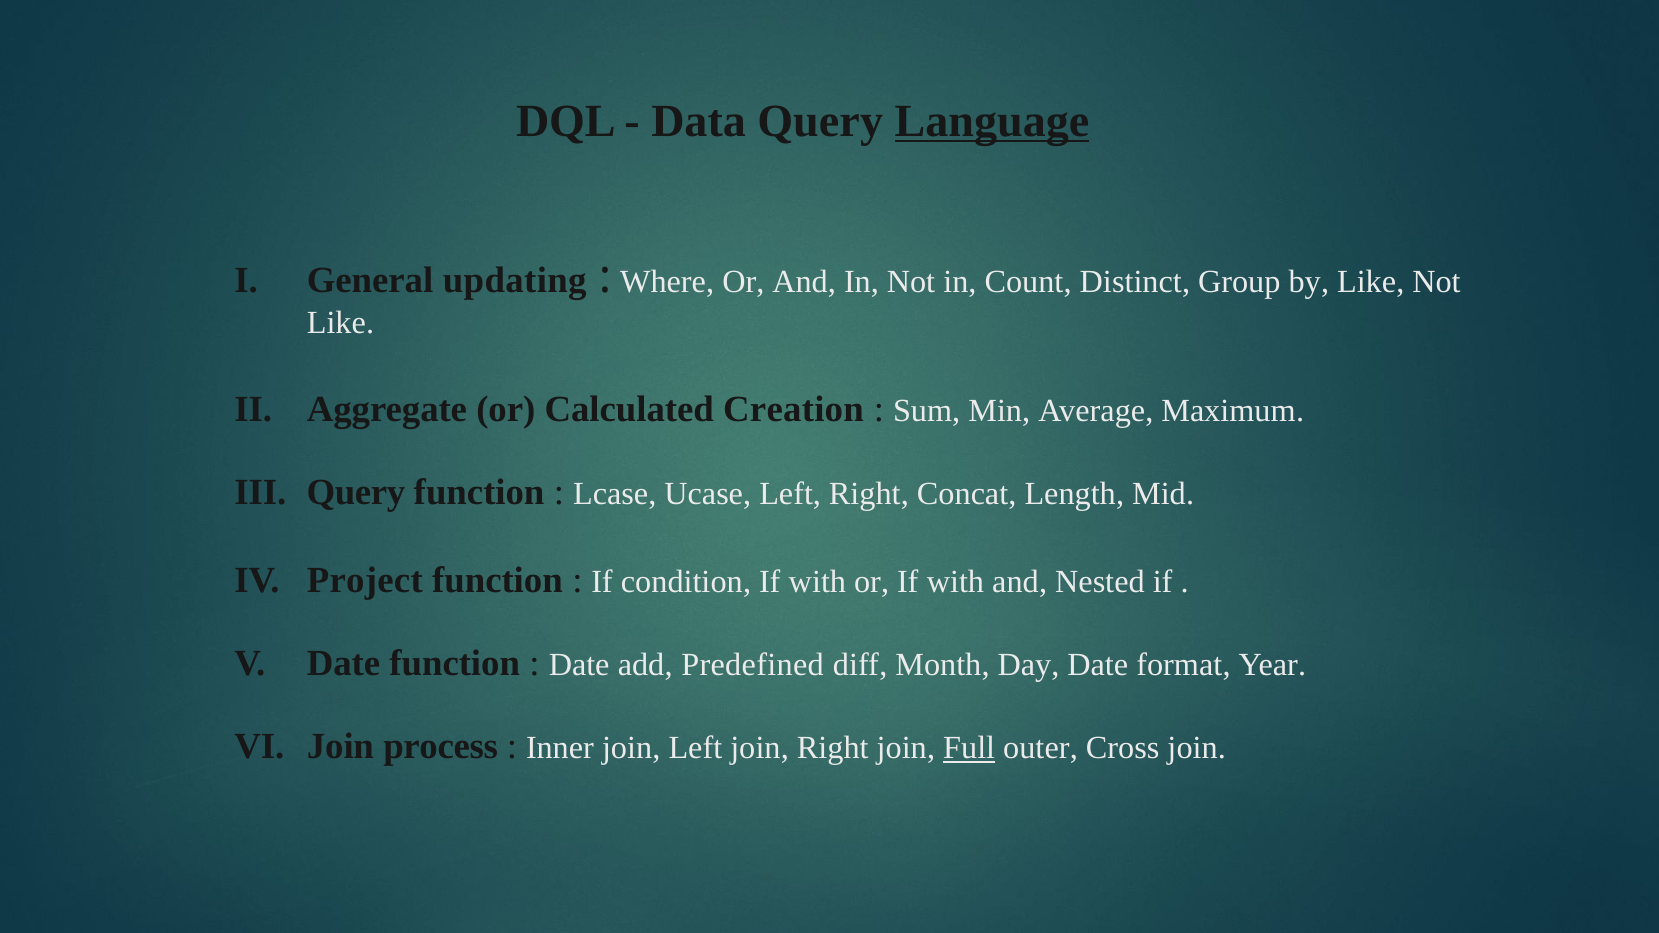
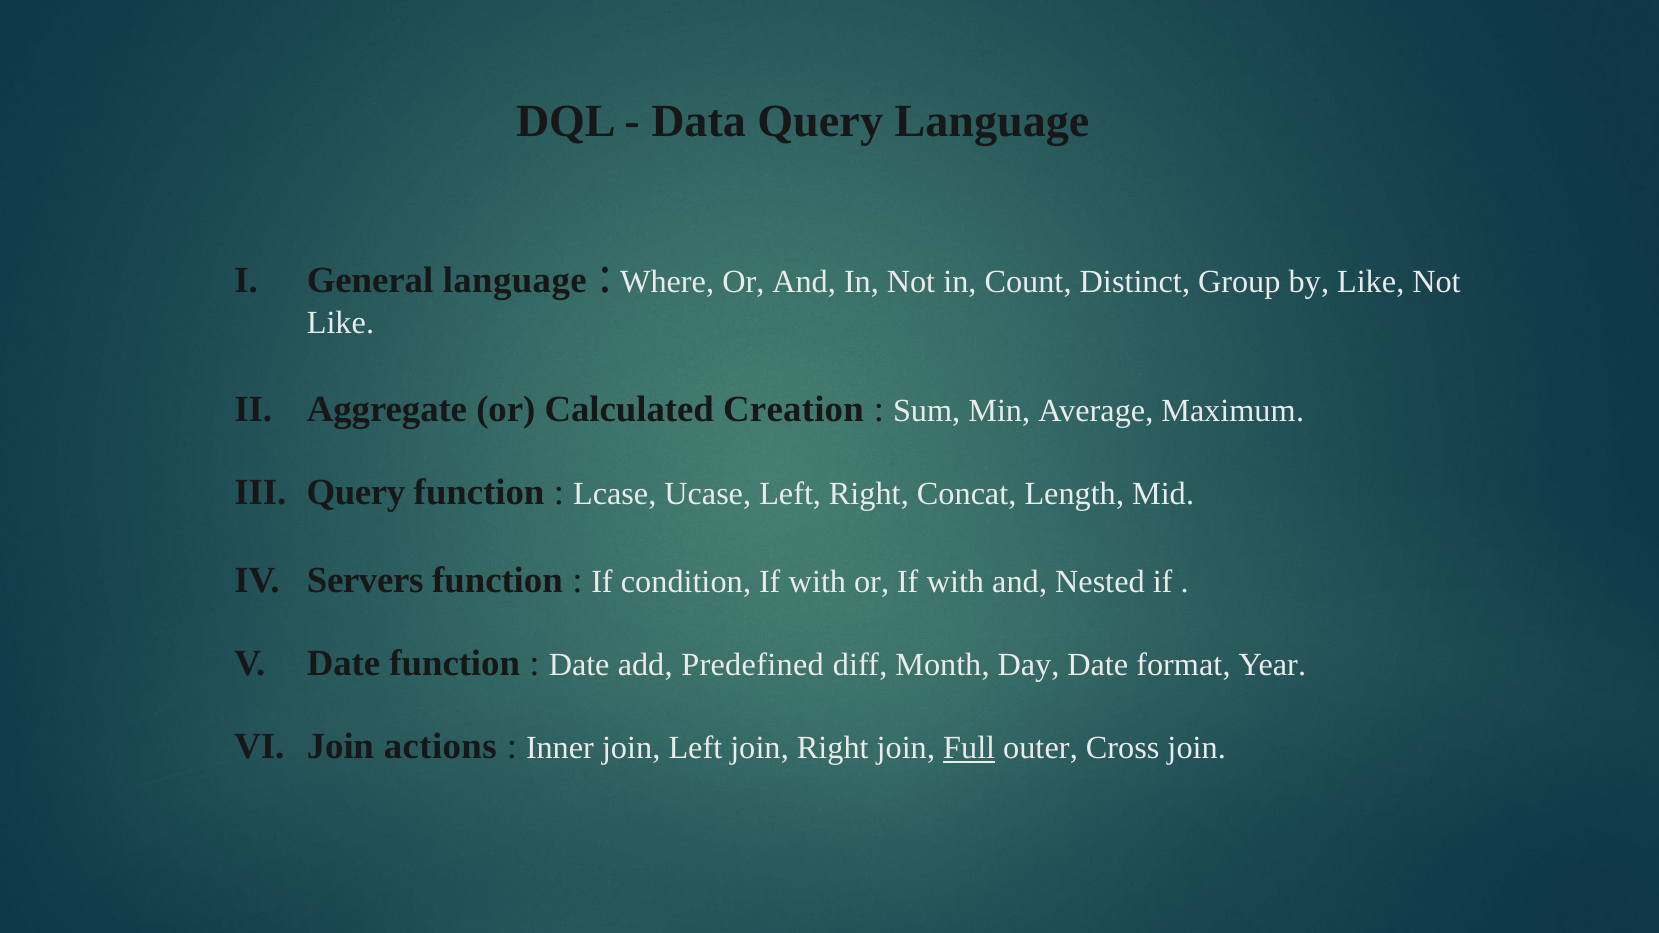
Language underline: present -> none (992, 121)
General updating: updating -> language (515, 280)
Project: Project -> Servers (365, 581)
process: process -> actions (440, 747)
